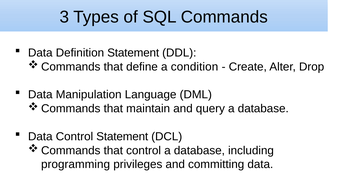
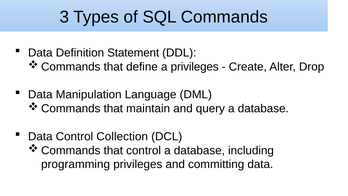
a condition: condition -> privileges (195, 67)
Control Statement: Statement -> Collection (122, 136)
